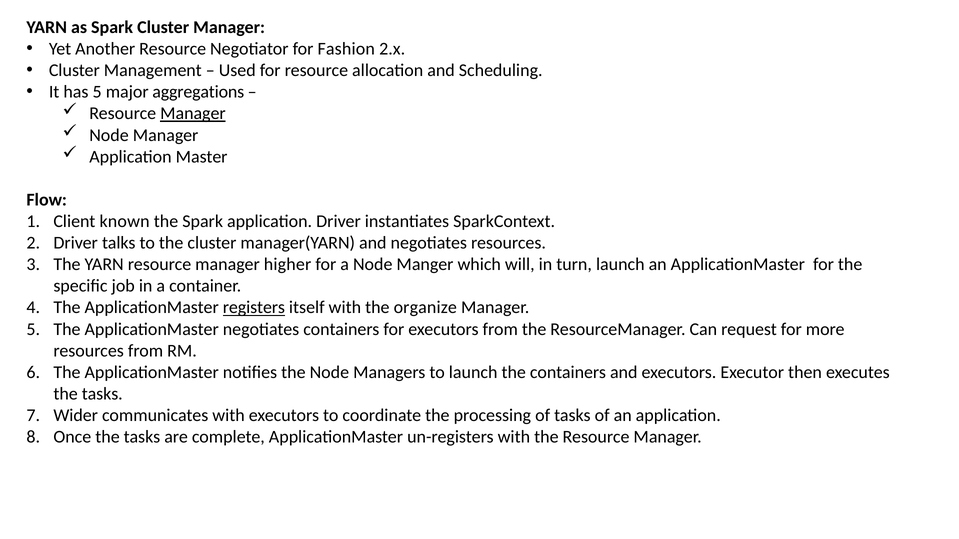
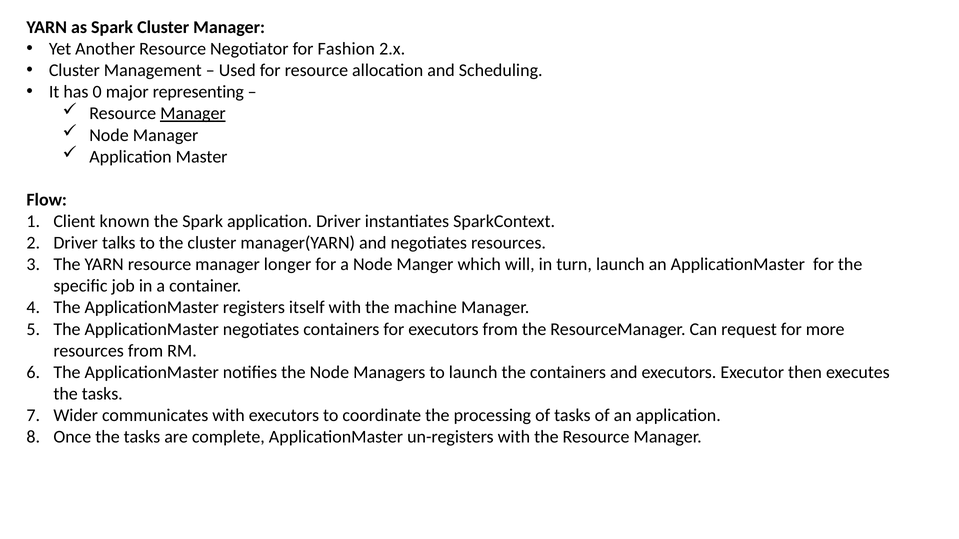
has 5: 5 -> 0 (97, 92)
aggregations: aggregations -> representing (198, 92)
higher: higher -> longer (288, 265)
registers underline: present -> none (254, 308)
organize: organize -> machine (425, 308)
